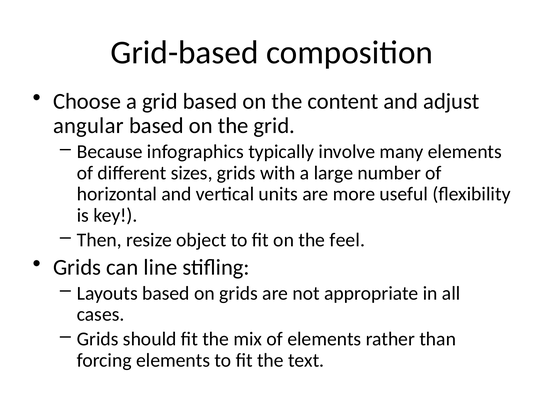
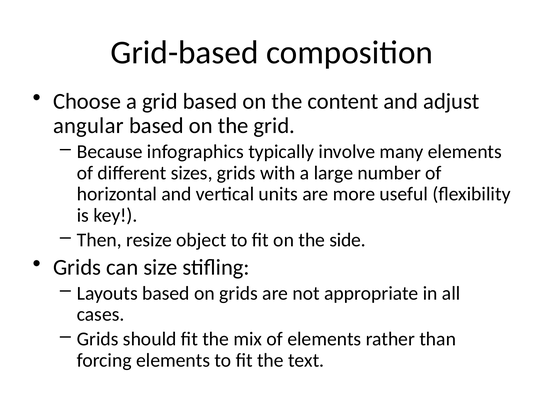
feel: feel -> side (348, 240)
line: line -> size (161, 267)
